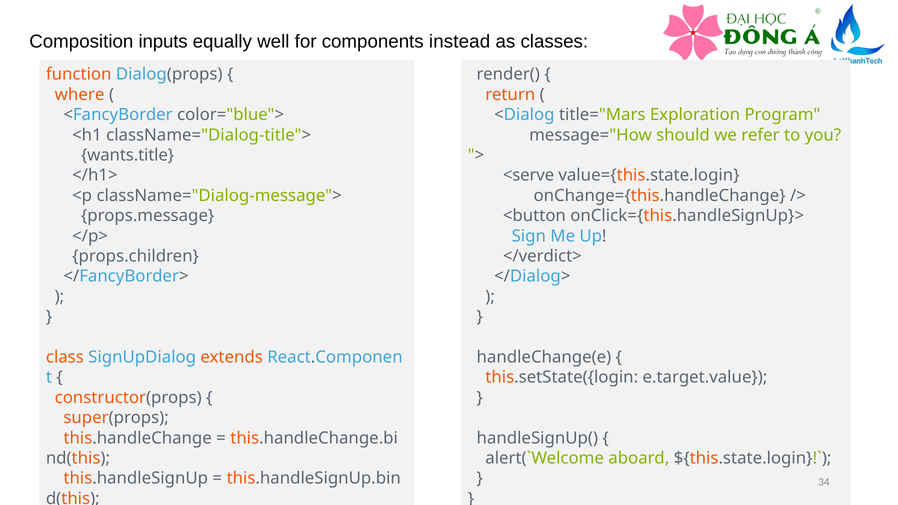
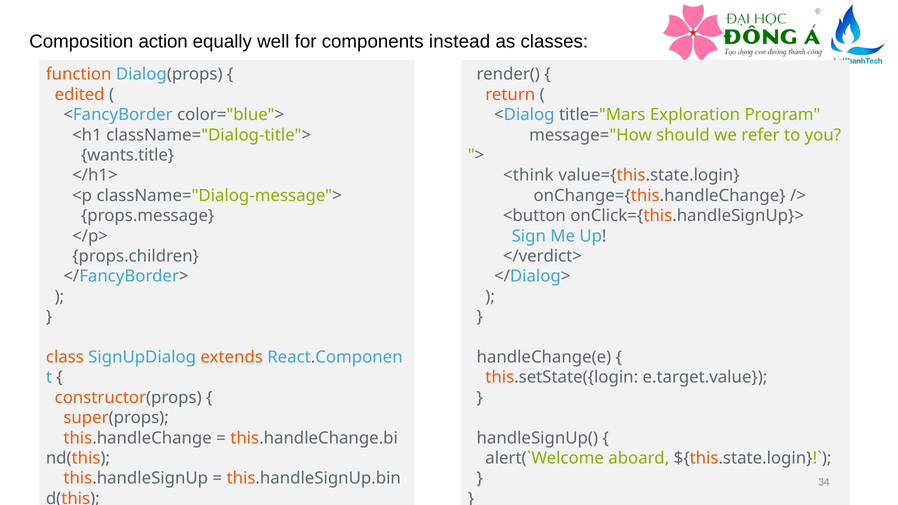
inputs: inputs -> action (163, 42)
where: where -> edited (80, 95)
<serve: <serve -> <think (528, 175)
